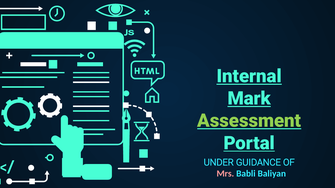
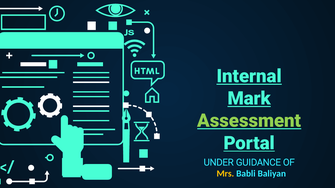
Mrs colour: pink -> yellow (225, 174)
